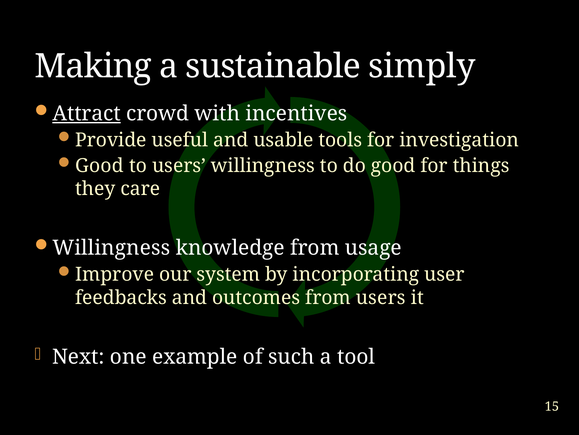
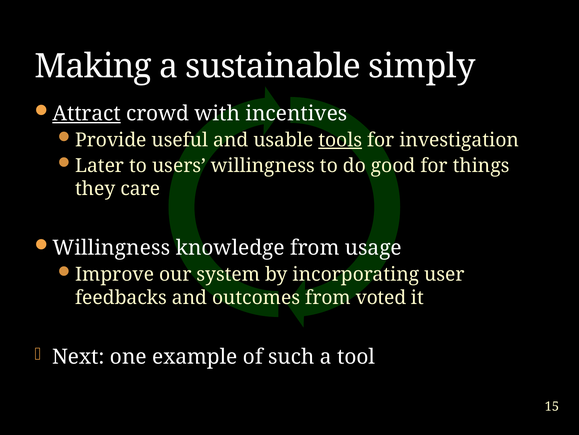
tools underline: none -> present (340, 140)
Good: Good -> Later (100, 165)
from users: users -> voted (381, 297)
